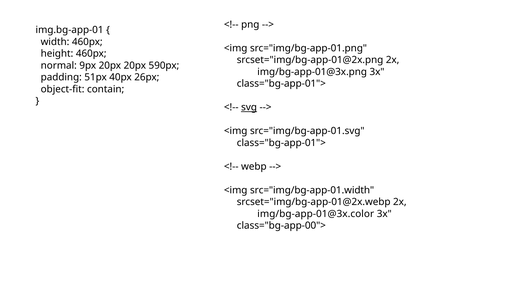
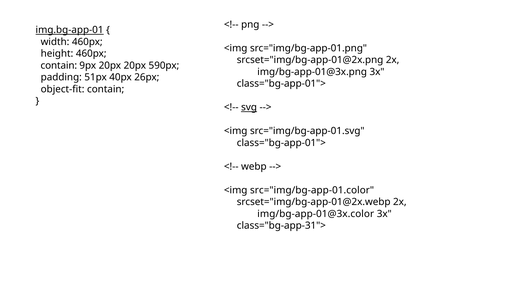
img.bg-app-01 underline: none -> present (70, 30)
normal: normal -> contain (59, 66)
src="img/bg-app-01.width: src="img/bg-app-01.width -> src="img/bg-app-01.color (312, 191)
class="bg-app-00">: class="bg-app-00"> -> class="bg-app-31"> (281, 226)
